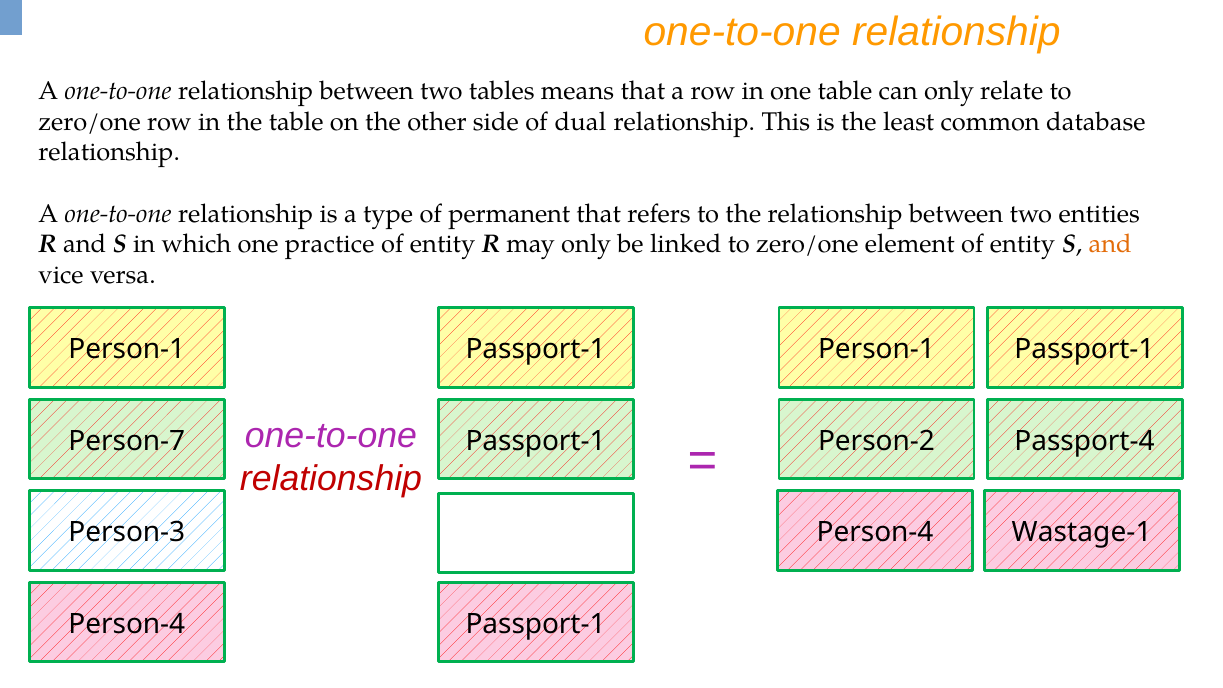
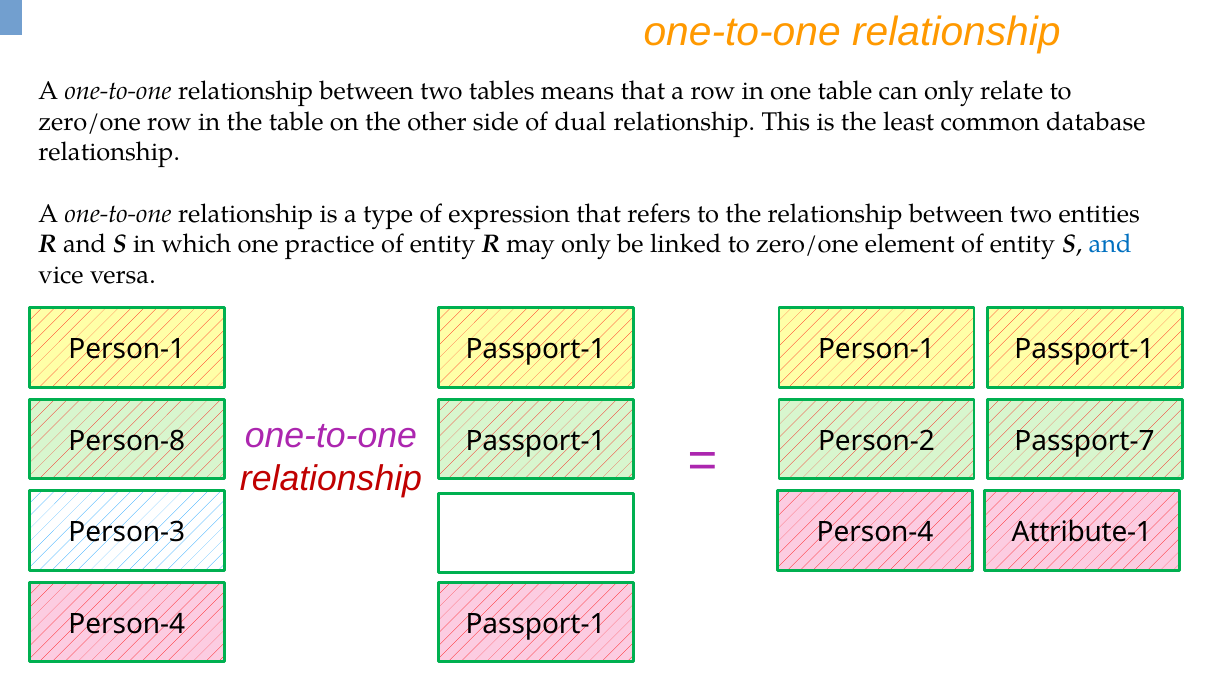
permanent: permanent -> expression (509, 214)
and colour: orange -> blue (1110, 244)
Person-7: Person-7 -> Person-8 (127, 441)
Passport-4: Passport-4 -> Passport-7 (1085, 441)
Wastage-1: Wastage-1 -> Attribute-1 (1082, 533)
